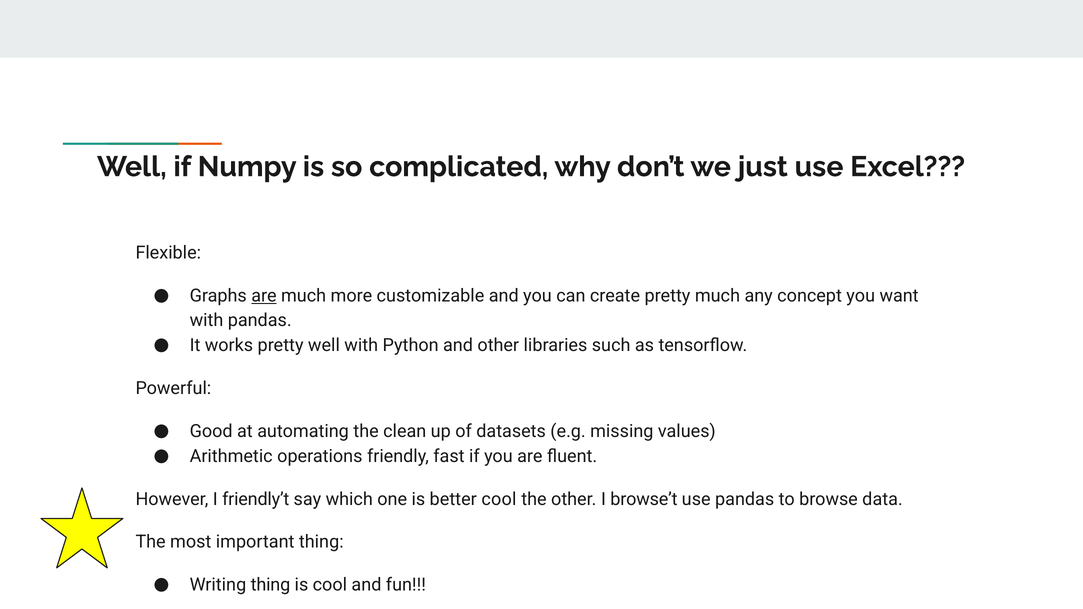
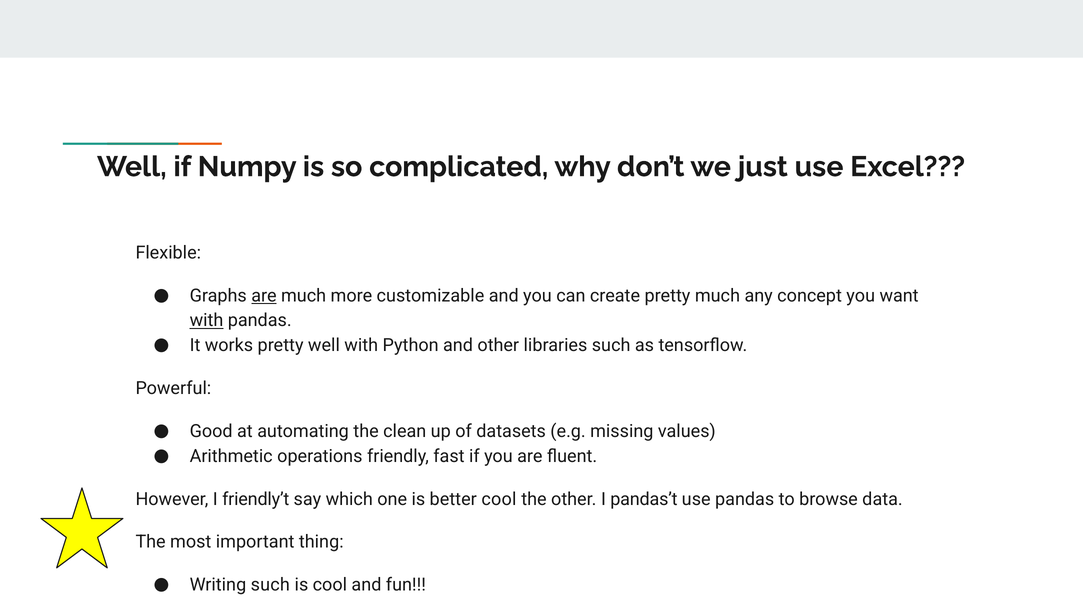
with underline: none -> present (207, 321)
browse’t: browse’t -> pandas’t (644, 499)
Writing thing: thing -> such (270, 585)
